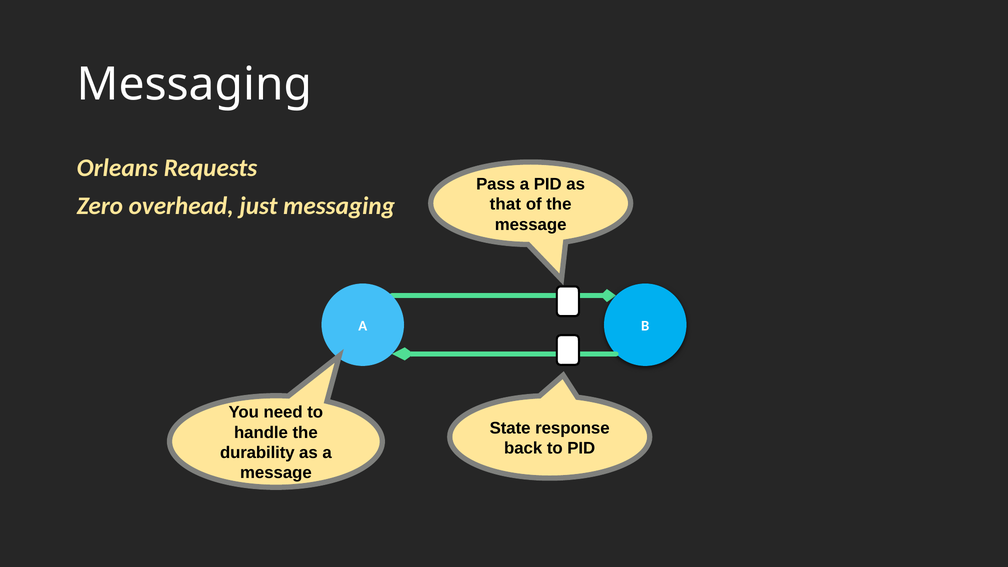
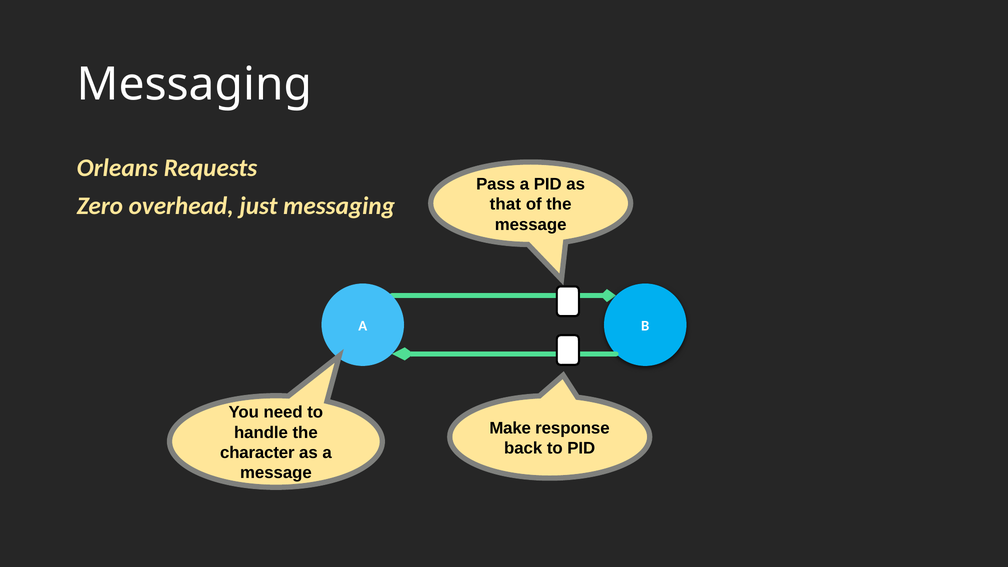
State: State -> Make (510, 428)
durability: durability -> character (257, 453)
